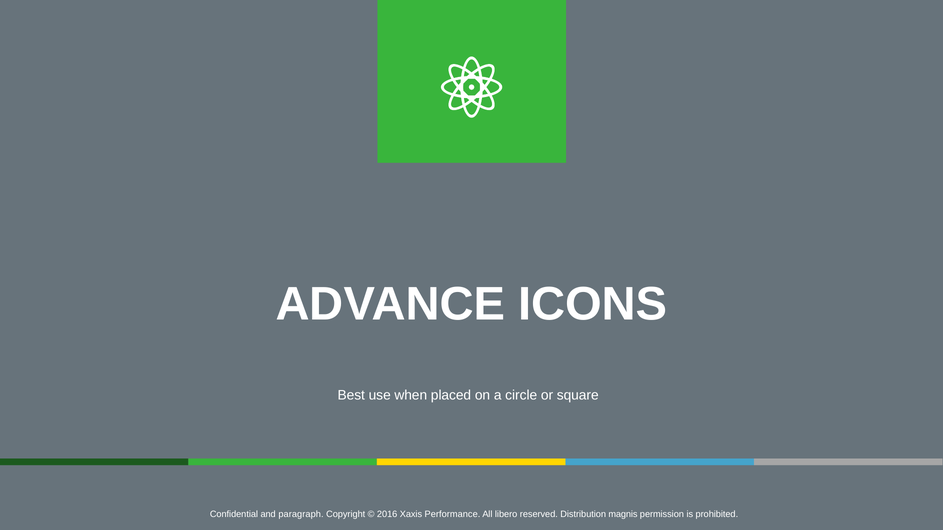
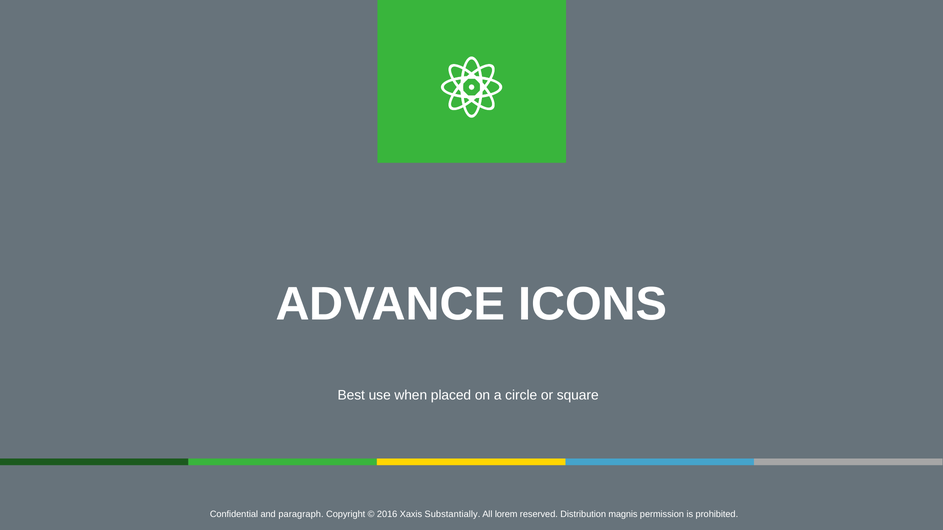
Performance: Performance -> Substantially (452, 514)
libero: libero -> lorem (506, 514)
